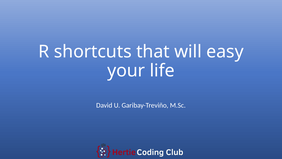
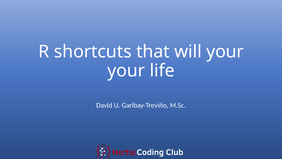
will easy: easy -> your (225, 51)
